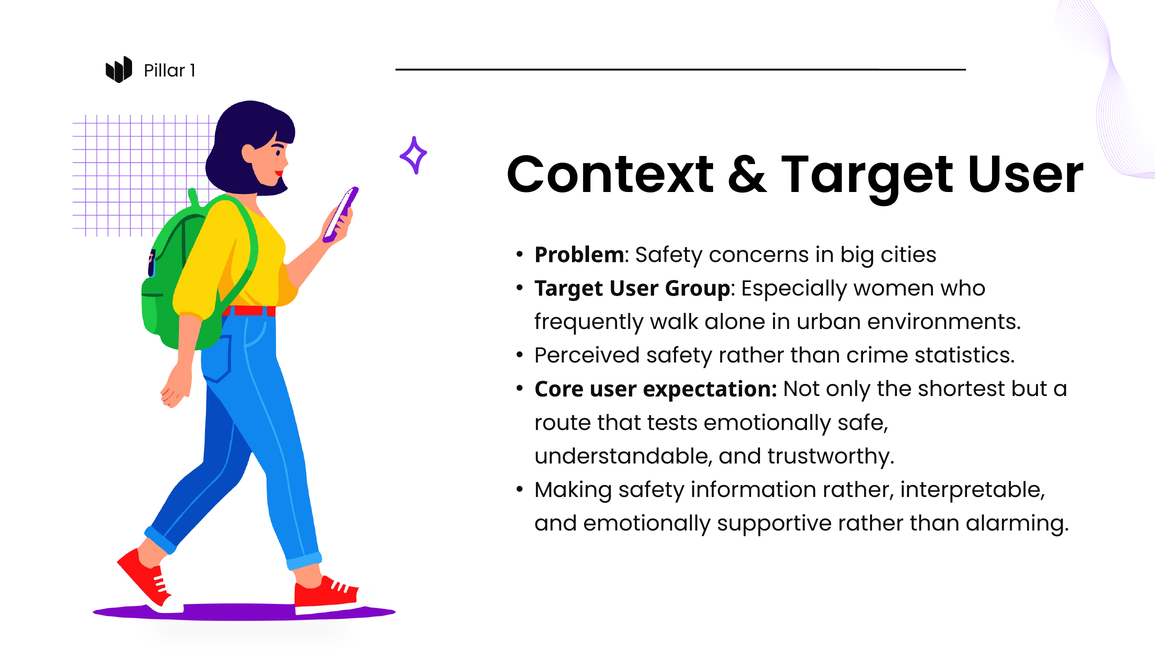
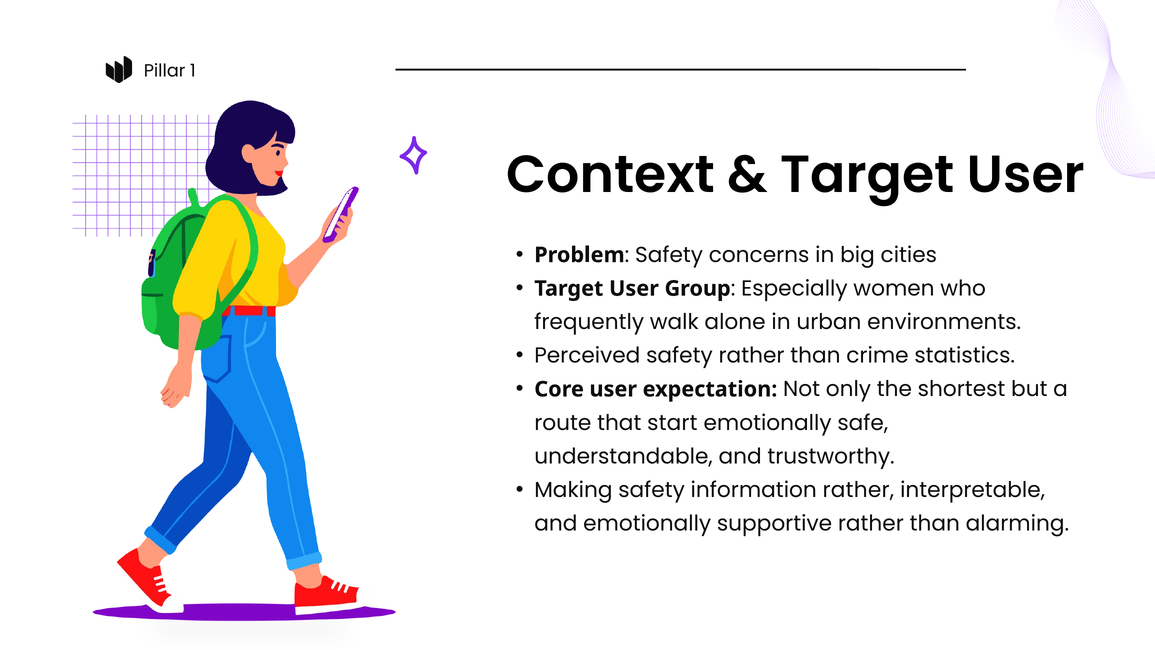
tests: tests -> start (672, 423)
